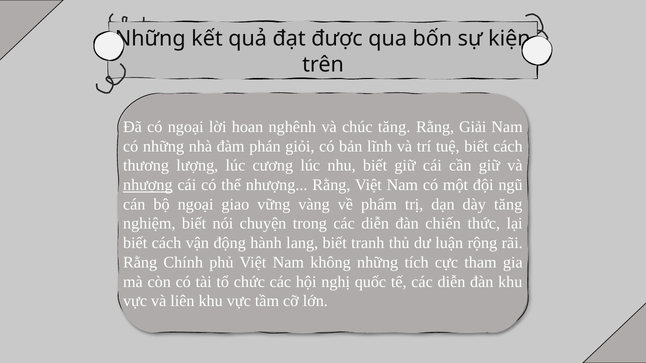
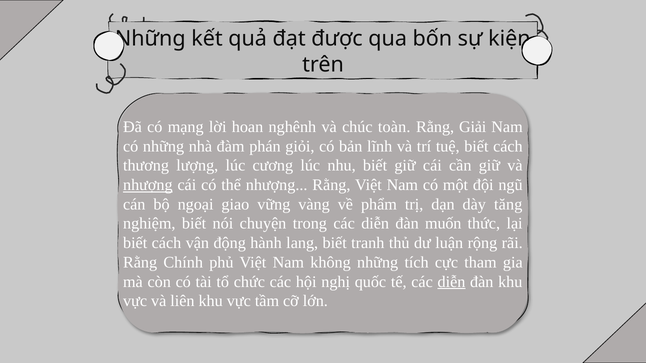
có ngoại: ngoại -> mạng (186, 127)
chúc tăng: tăng -> toàn (394, 127)
chiến: chiến -> muốn (443, 224)
diễn underline: none -> present (451, 282)
